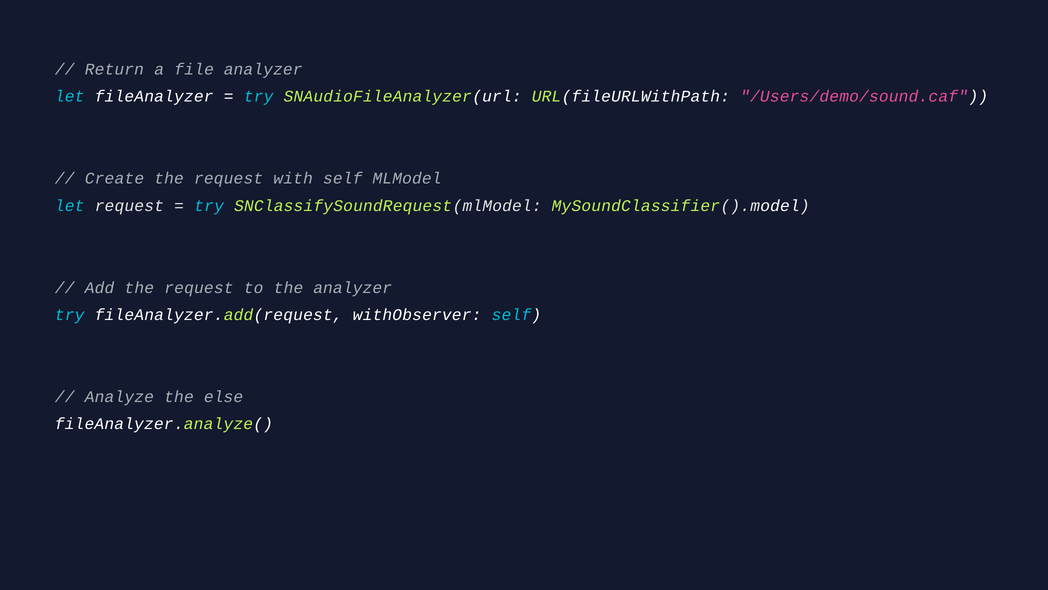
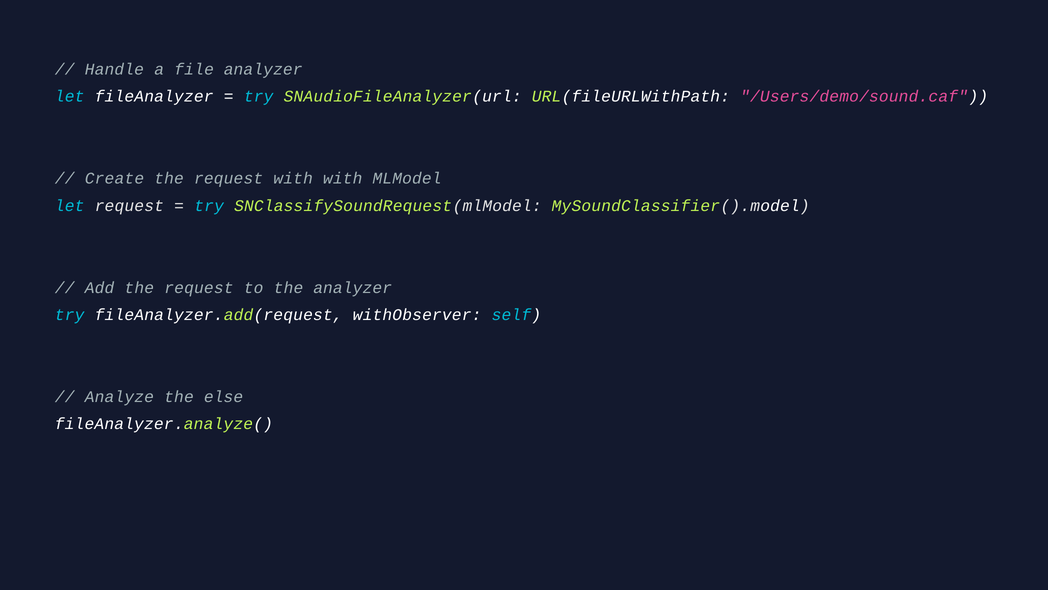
Return: Return -> Handle (114, 69)
with self: self -> with (343, 178)
